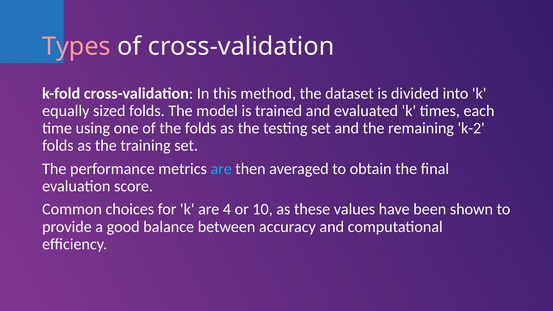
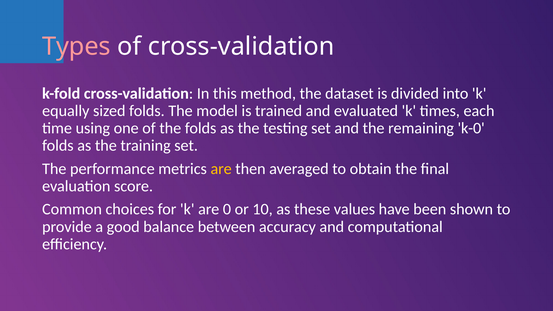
k-2: k-2 -> k-0 (471, 128)
are colour: light blue -> yellow (221, 169)
4: 4 -> 0 (227, 209)
